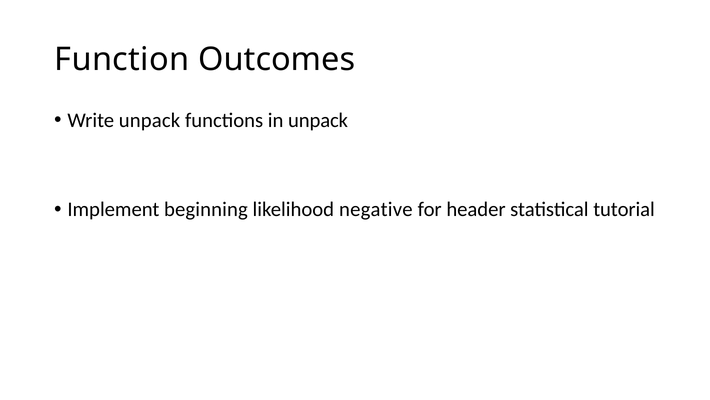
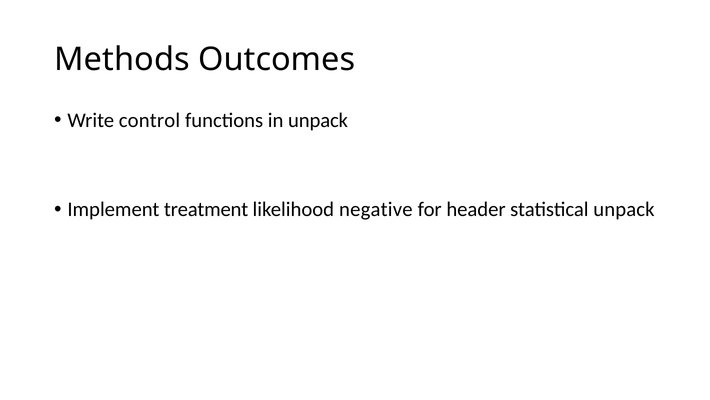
Function: Function -> Methods (122, 60)
Write unpack: unpack -> control (149, 120)
beginning: beginning -> treatment (206, 209)
statistical tutorial: tutorial -> unpack (624, 209)
